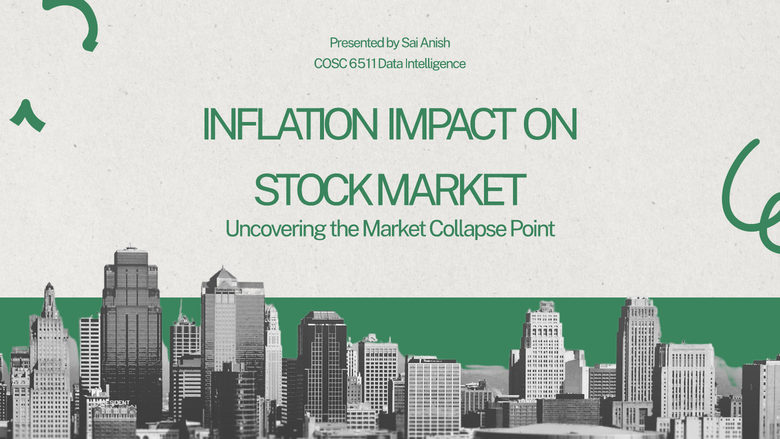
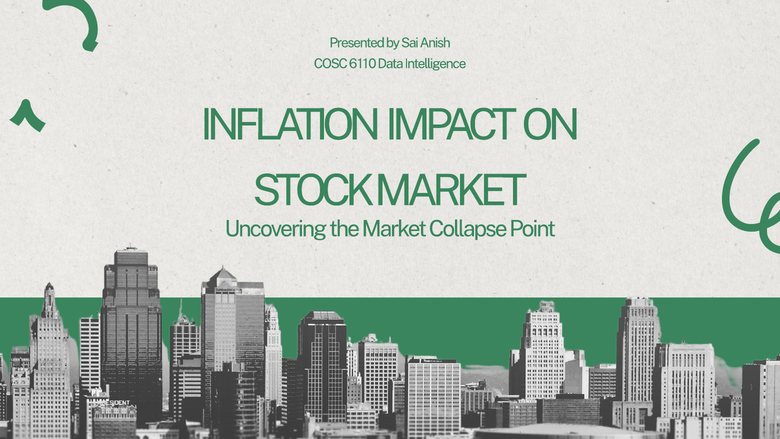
6511: 6511 -> 6110 (363, 64)
